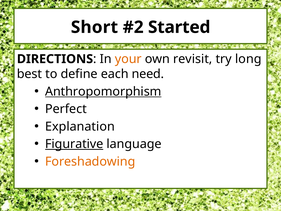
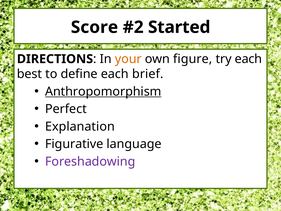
Short: Short -> Score (94, 27)
revisit: revisit -> figure (193, 59)
try long: long -> each (248, 59)
need: need -> brief (148, 74)
Figurative underline: present -> none (74, 144)
Foreshadowing colour: orange -> purple (90, 161)
